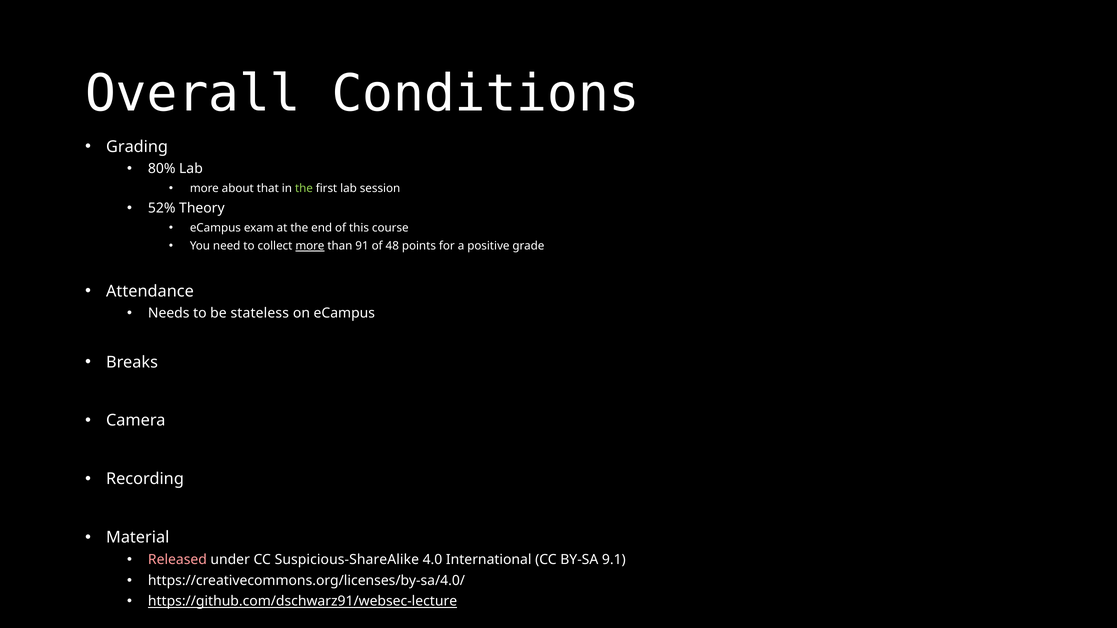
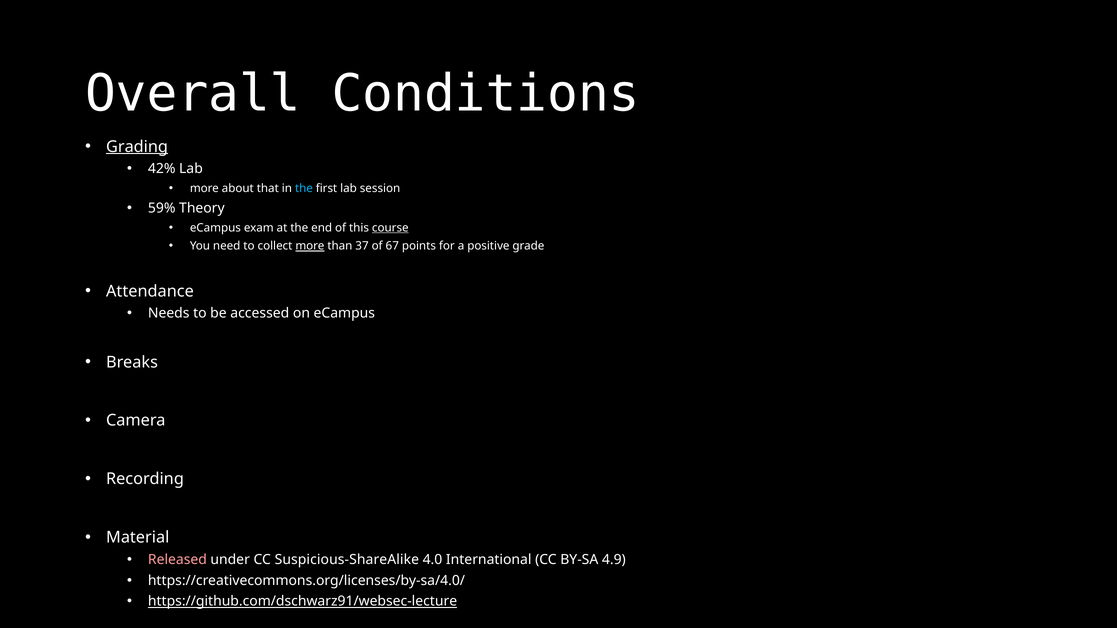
Grading underline: none -> present (137, 147)
80%: 80% -> 42% (162, 169)
the colour: light green -> light blue (304, 189)
52%: 52% -> 59% (162, 208)
course underline: none -> present (390, 228)
91: 91 -> 37 (362, 246)
48: 48 -> 67 (392, 246)
stateless: stateless -> accessed (260, 313)
9.1: 9.1 -> 4.9 (614, 560)
